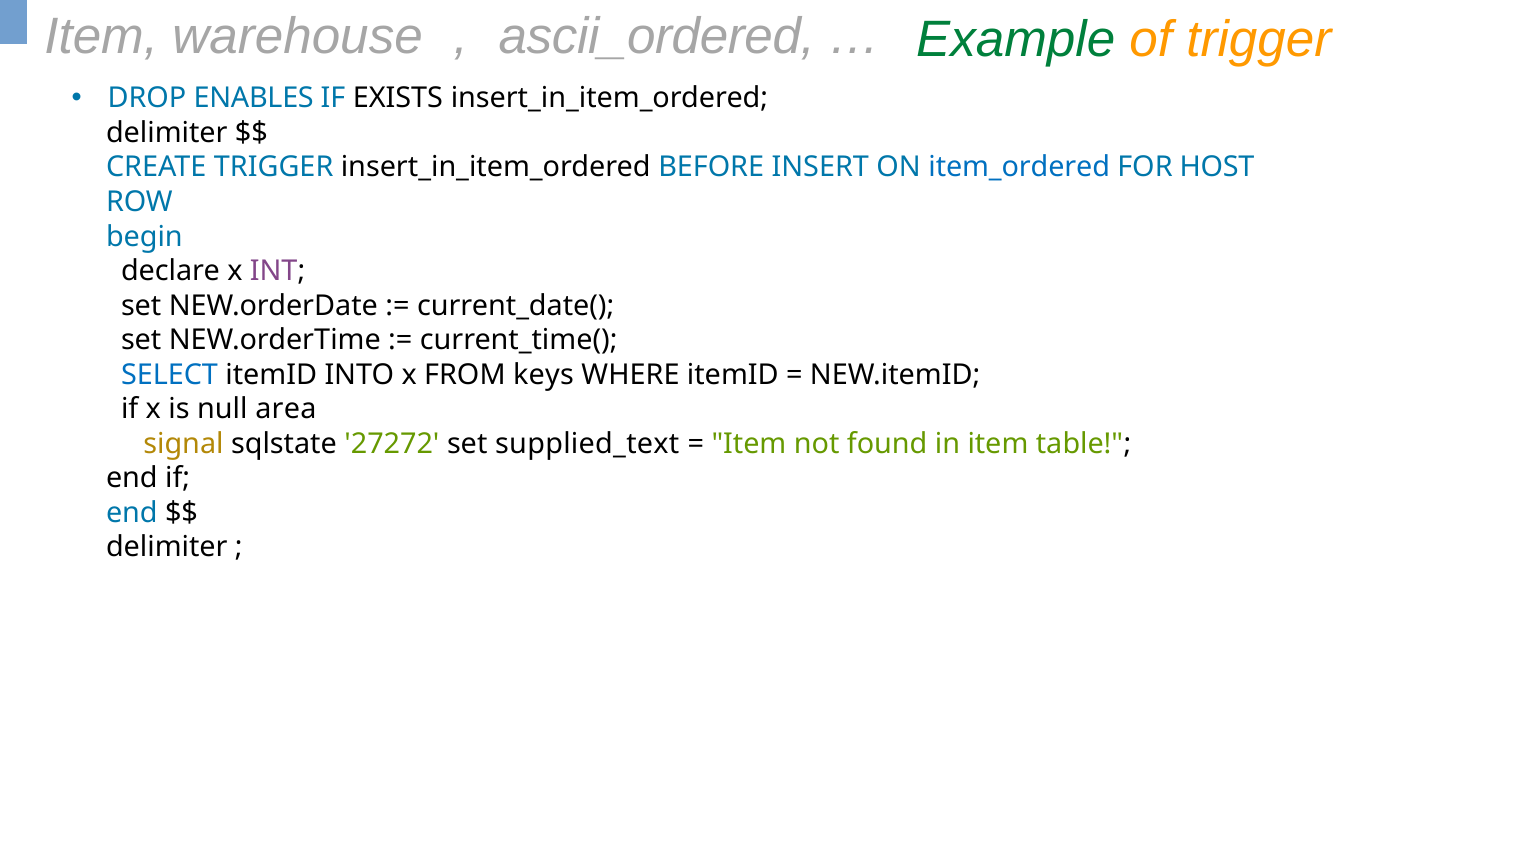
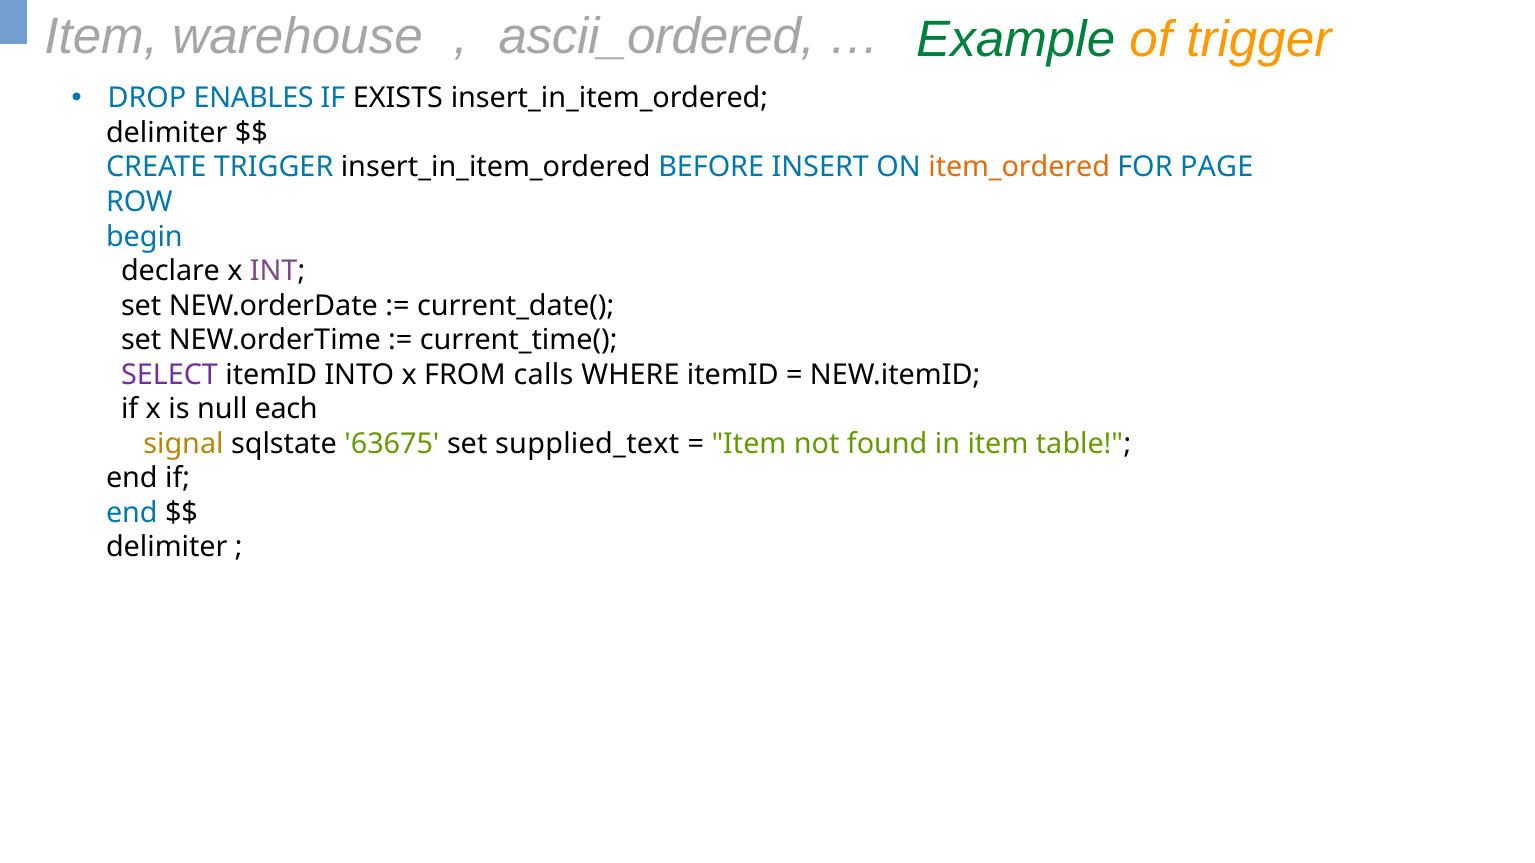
item_ordered colour: blue -> orange (1019, 168)
HOST: HOST -> PAGE (1217, 168)
SELECT colour: blue -> purple (169, 375)
keys: keys -> calls (543, 375)
area: area -> each (286, 409)
27272: 27272 -> 63675 (392, 444)
